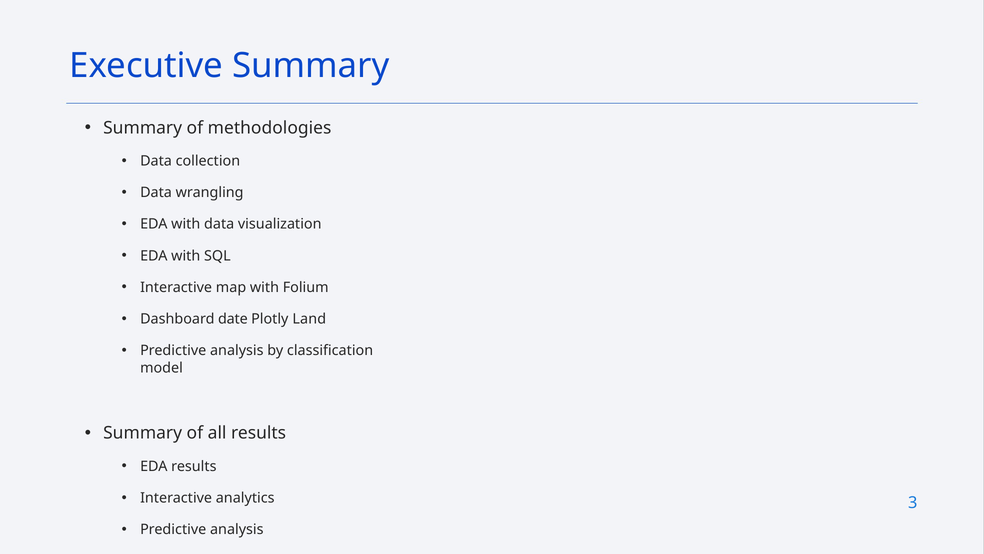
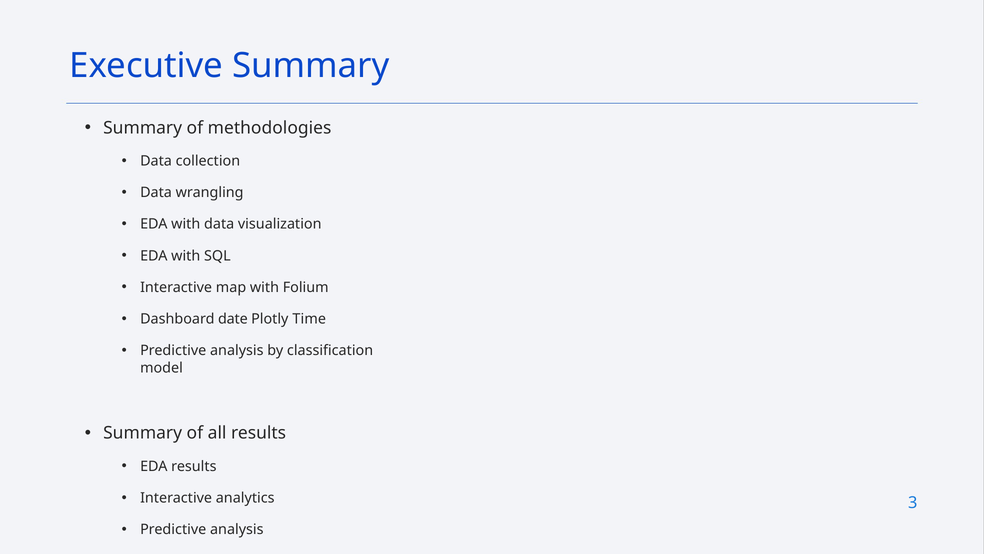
Land: Land -> Time (309, 319)
